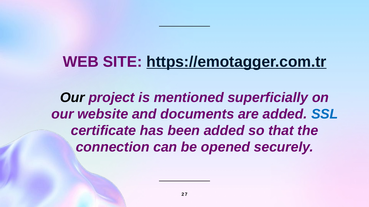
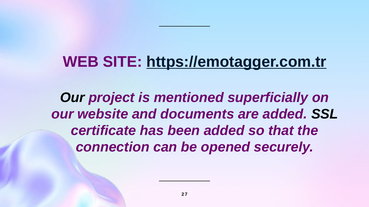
SSL colour: blue -> black (325, 114)
